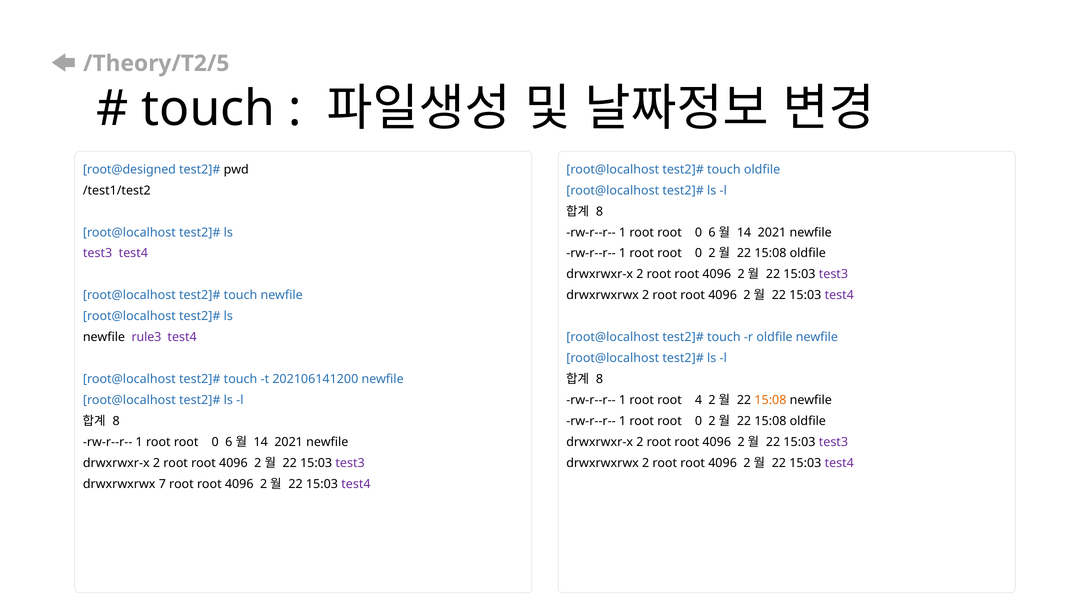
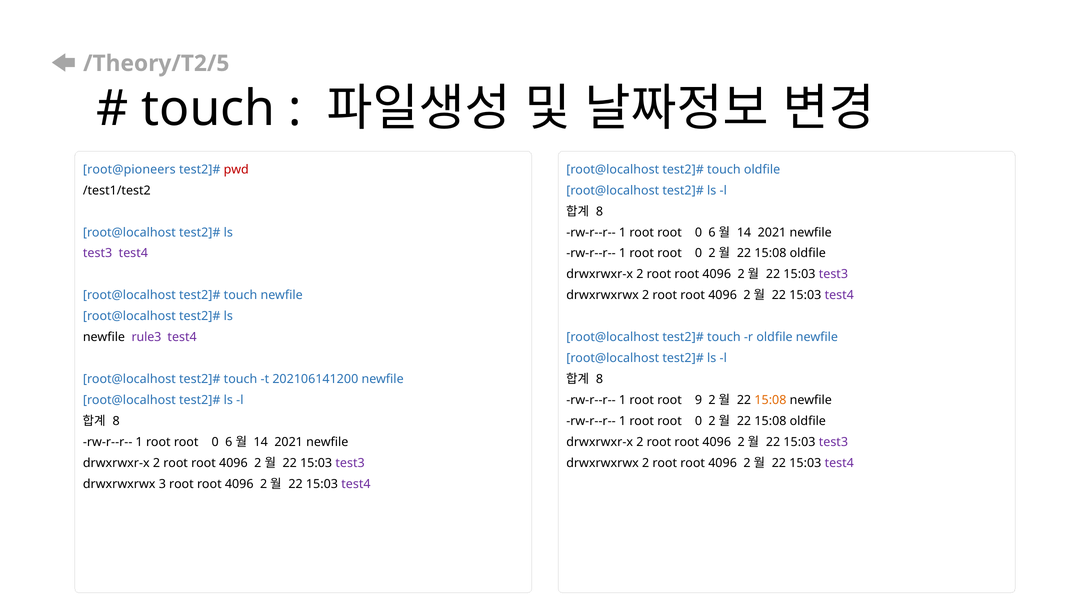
root@designed: root@designed -> root@pioneers (129, 169)
pwd colour: black -> red (236, 169)
4: 4 -> 9 (698, 400)
7: 7 -> 3 (162, 484)
